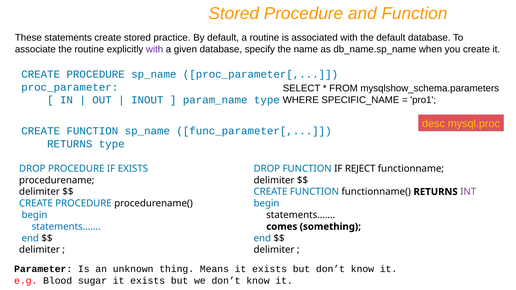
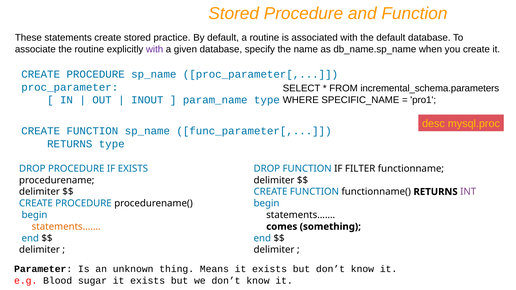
mysqlshow_schema.parameters: mysqlshow_schema.parameters -> incremental_schema.parameters (430, 88)
REJECT: REJECT -> FILTER (360, 169)
statements…… colour: blue -> orange (66, 227)
